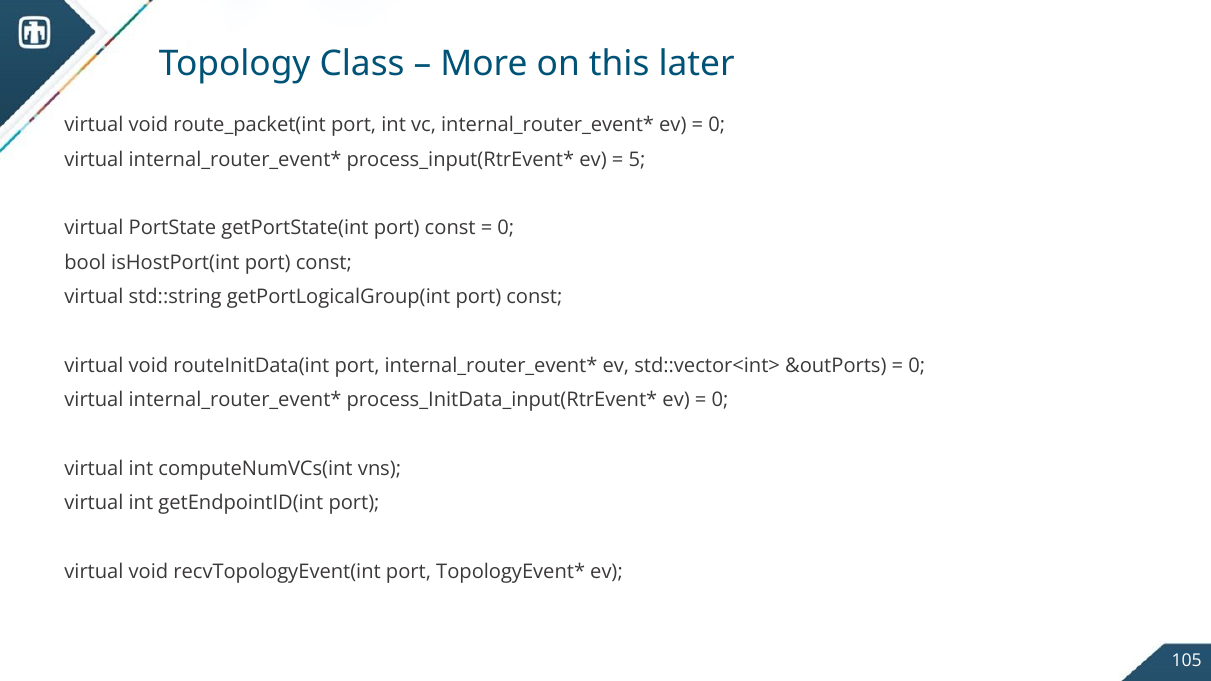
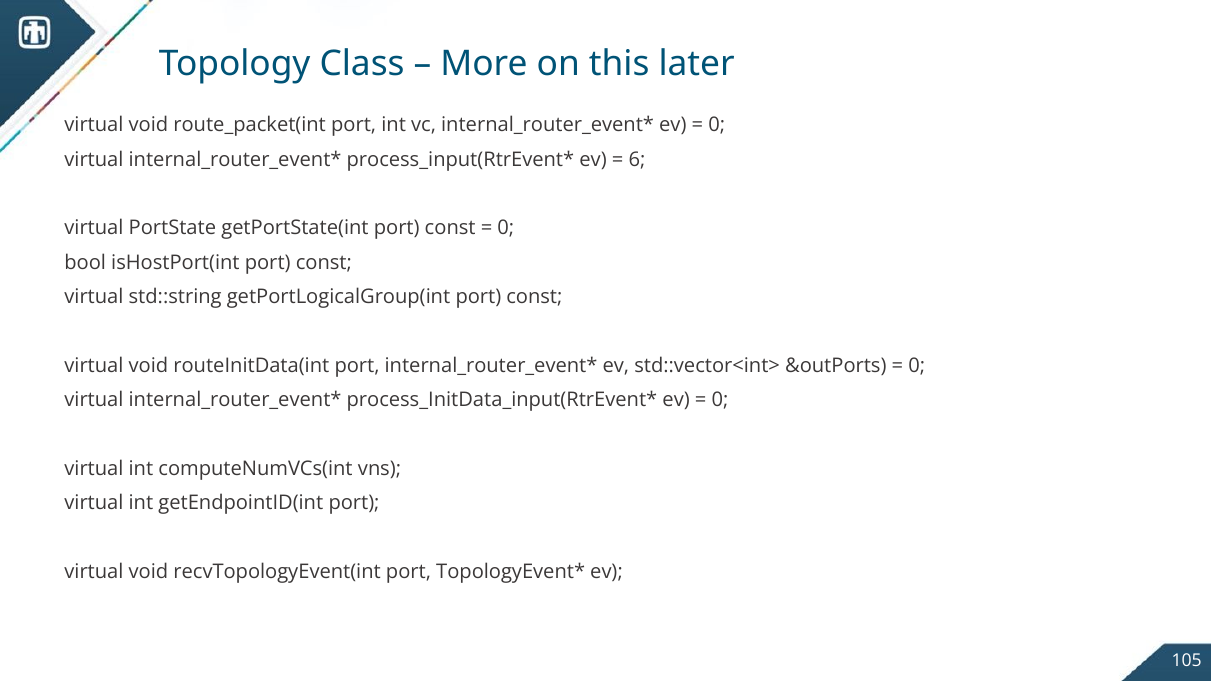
5: 5 -> 6 (637, 160)
